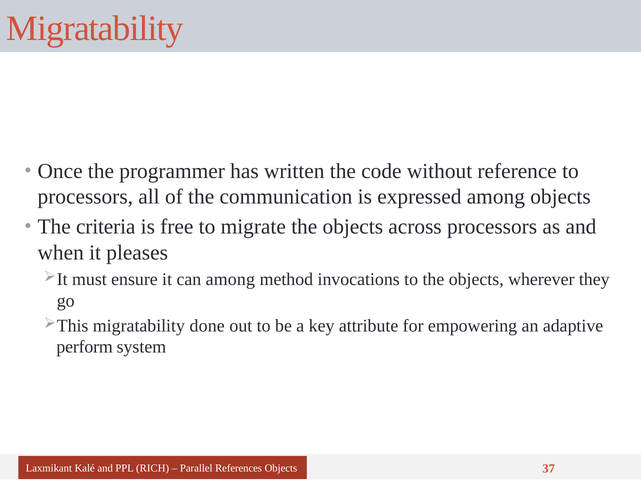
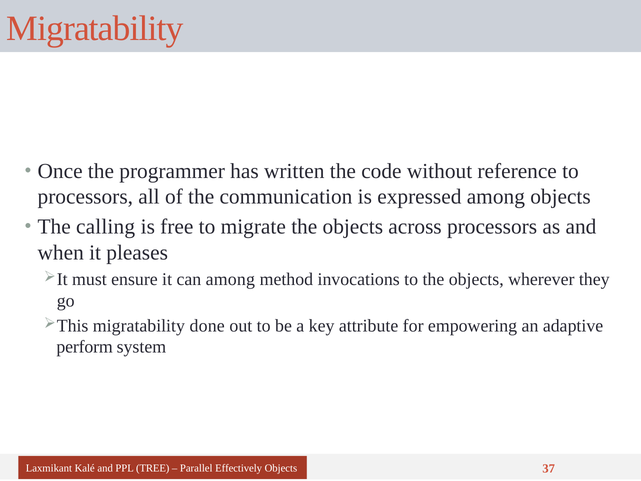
criteria: criteria -> calling (106, 227)
RICH: RICH -> TREE (153, 468)
References: References -> Effectively (239, 468)
